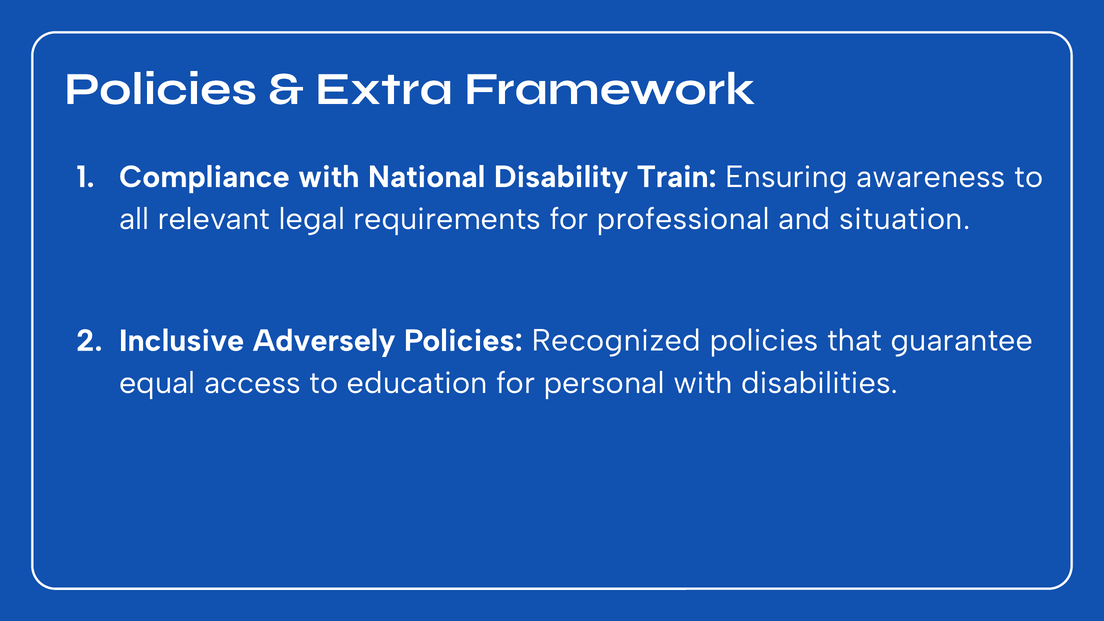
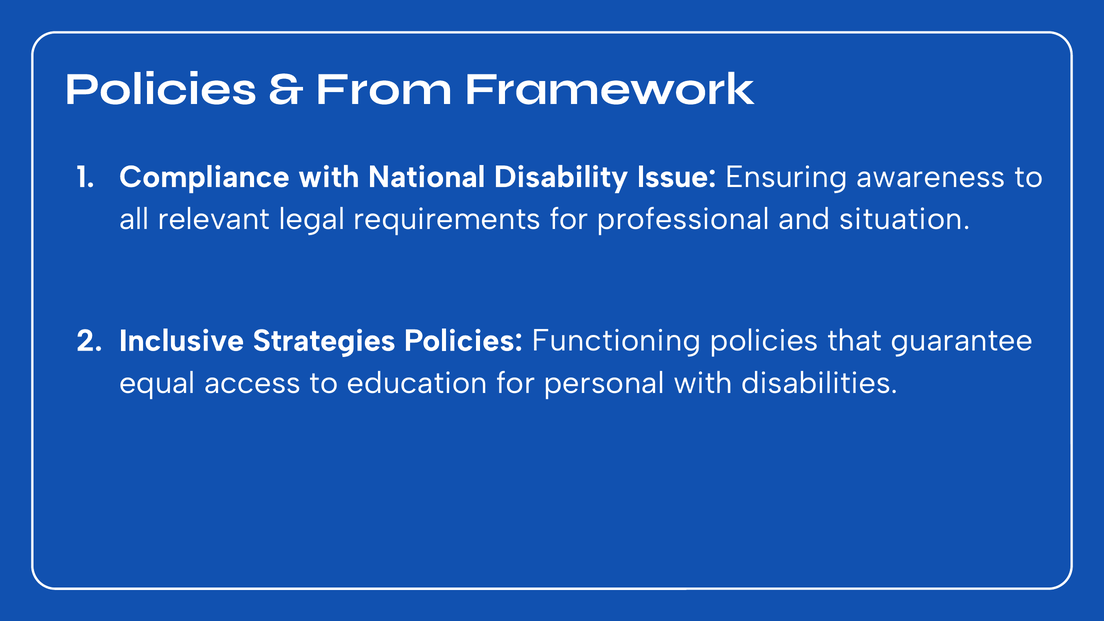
Extra: Extra -> From (384, 89)
Train: Train -> Issue (677, 177)
Adversely: Adversely -> Strategies (324, 341)
Recognized: Recognized -> Functioning (616, 341)
